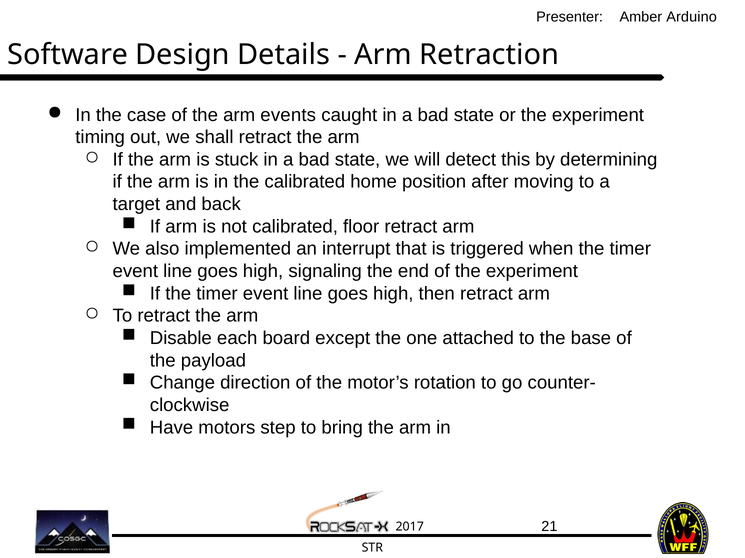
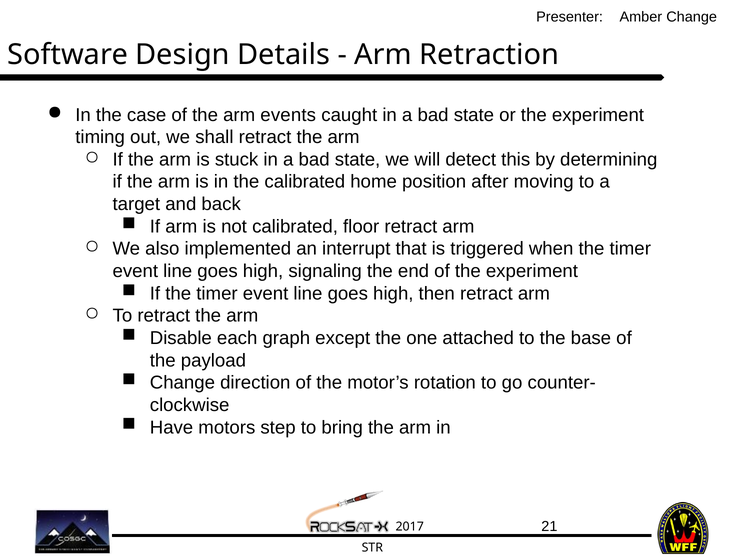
Amber Arduino: Arduino -> Change (692, 17)
board: board -> graph (286, 339)
